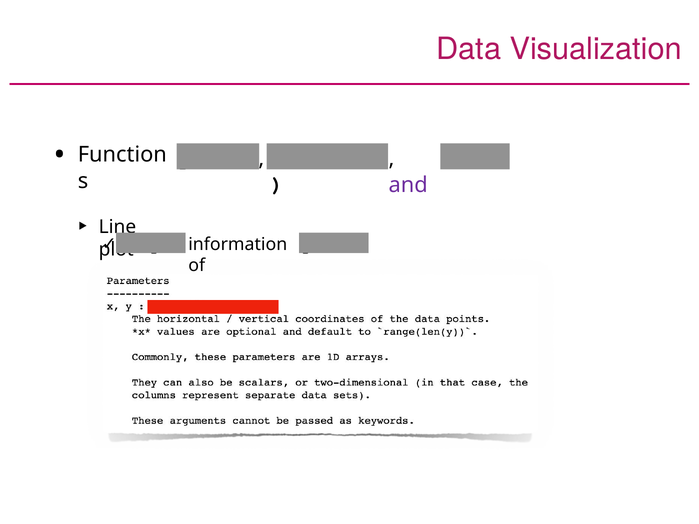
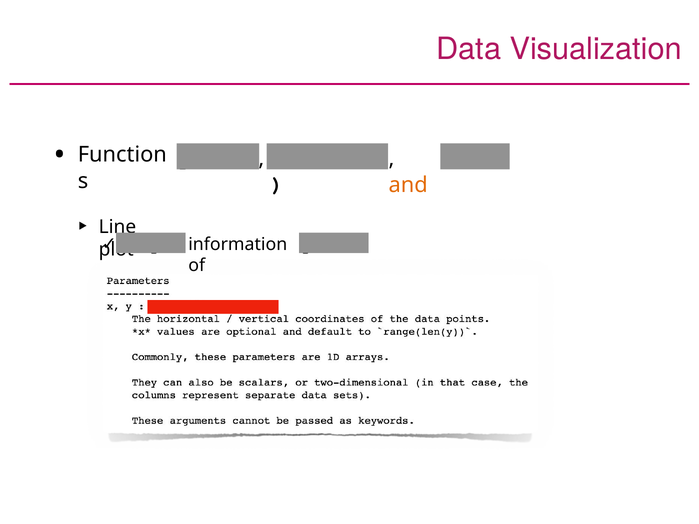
and colour: purple -> orange (408, 185)
